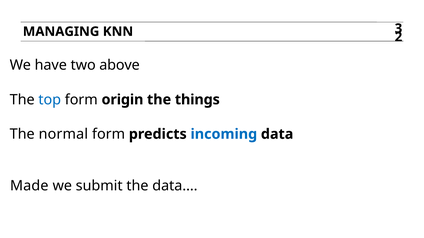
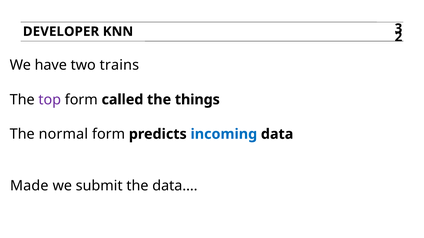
MANAGING: MANAGING -> DEVELOPER (61, 32)
above: above -> trains (119, 65)
top colour: blue -> purple (50, 100)
origin: origin -> called (122, 100)
